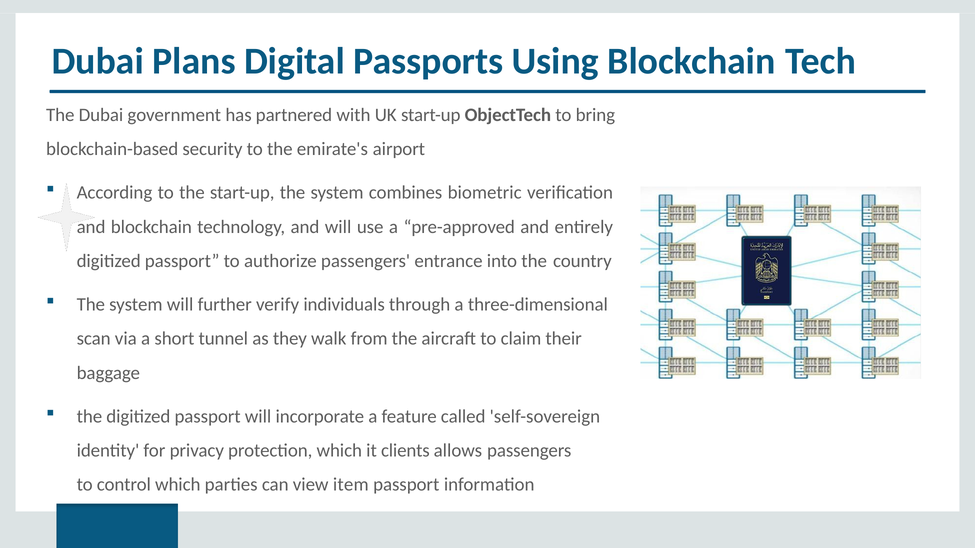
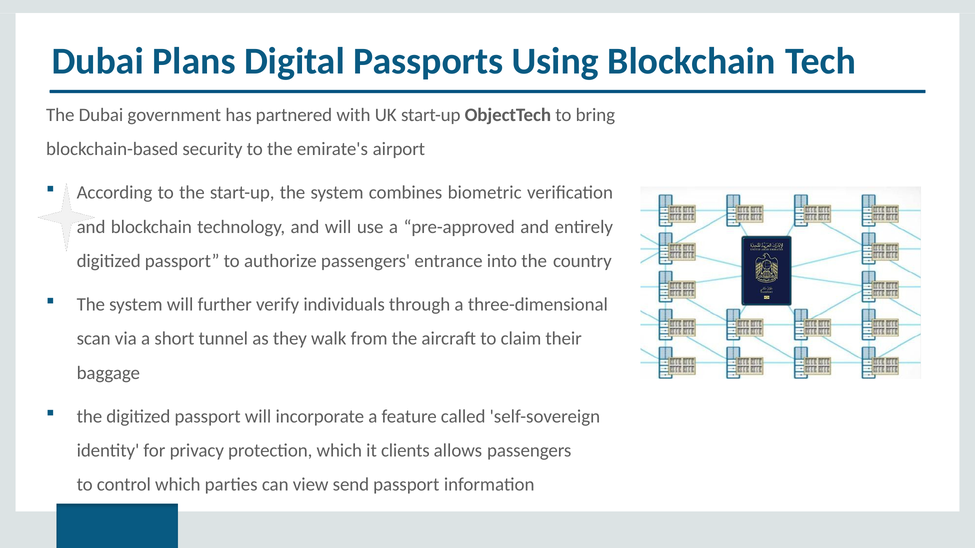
item: item -> send (351, 485)
